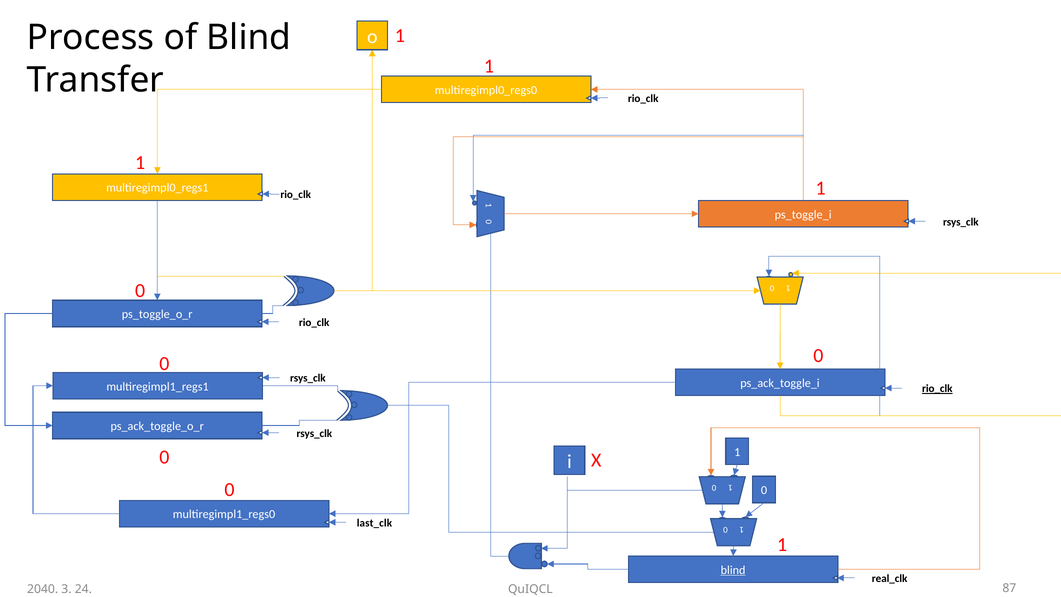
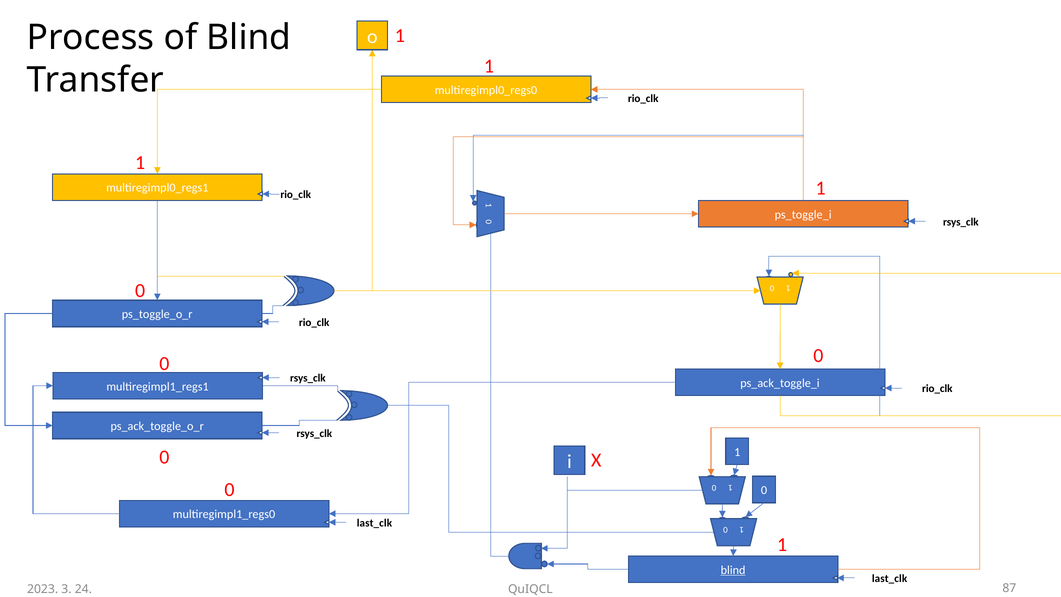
rio_clk underline: present -> none (937, 389)
real_clk: real_clk -> last_clk (890, 578)
2040: 2040 -> 2023 (43, 589)
